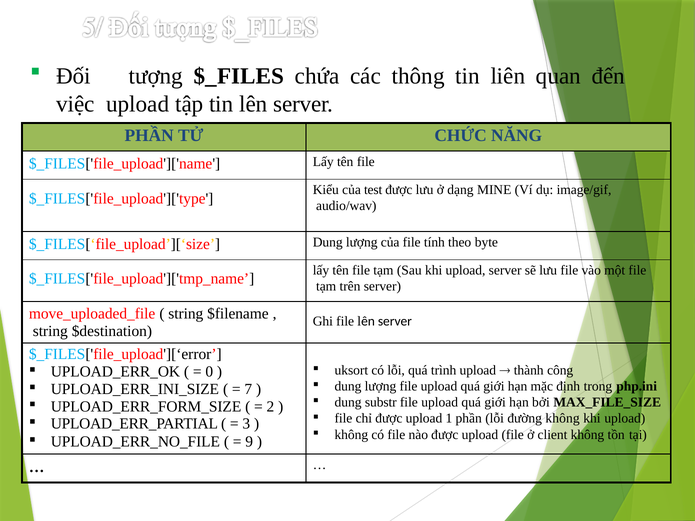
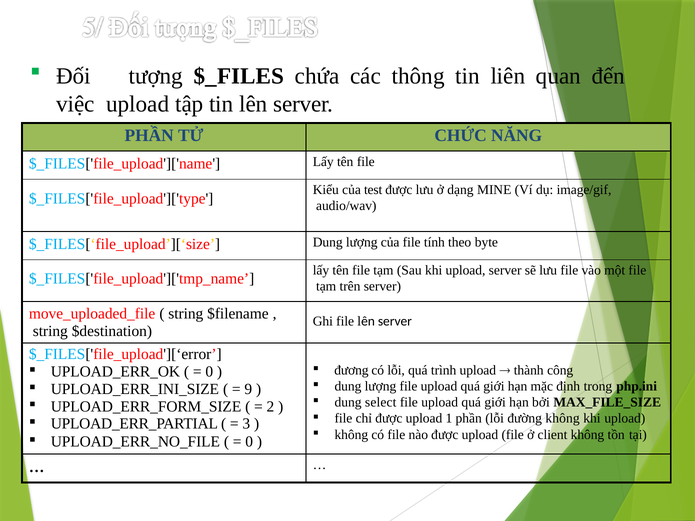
uksort: uksort -> đương (351, 370)
7: 7 -> 9 (248, 389)
substr: substr -> select (381, 403)
9: 9 -> 0 (249, 442)
